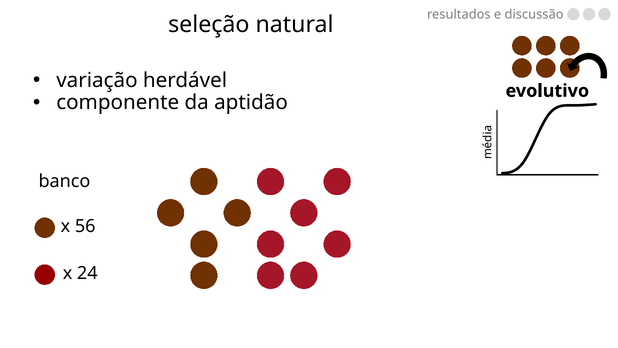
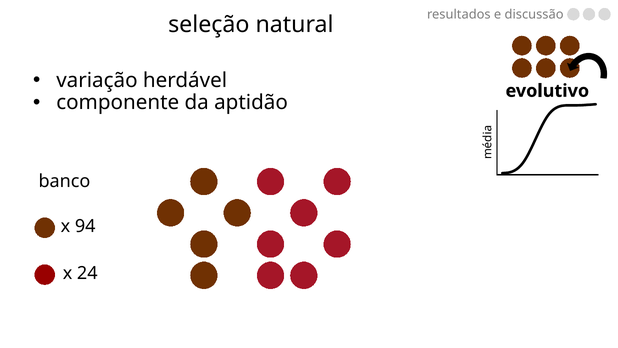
56: 56 -> 94 (85, 226)
